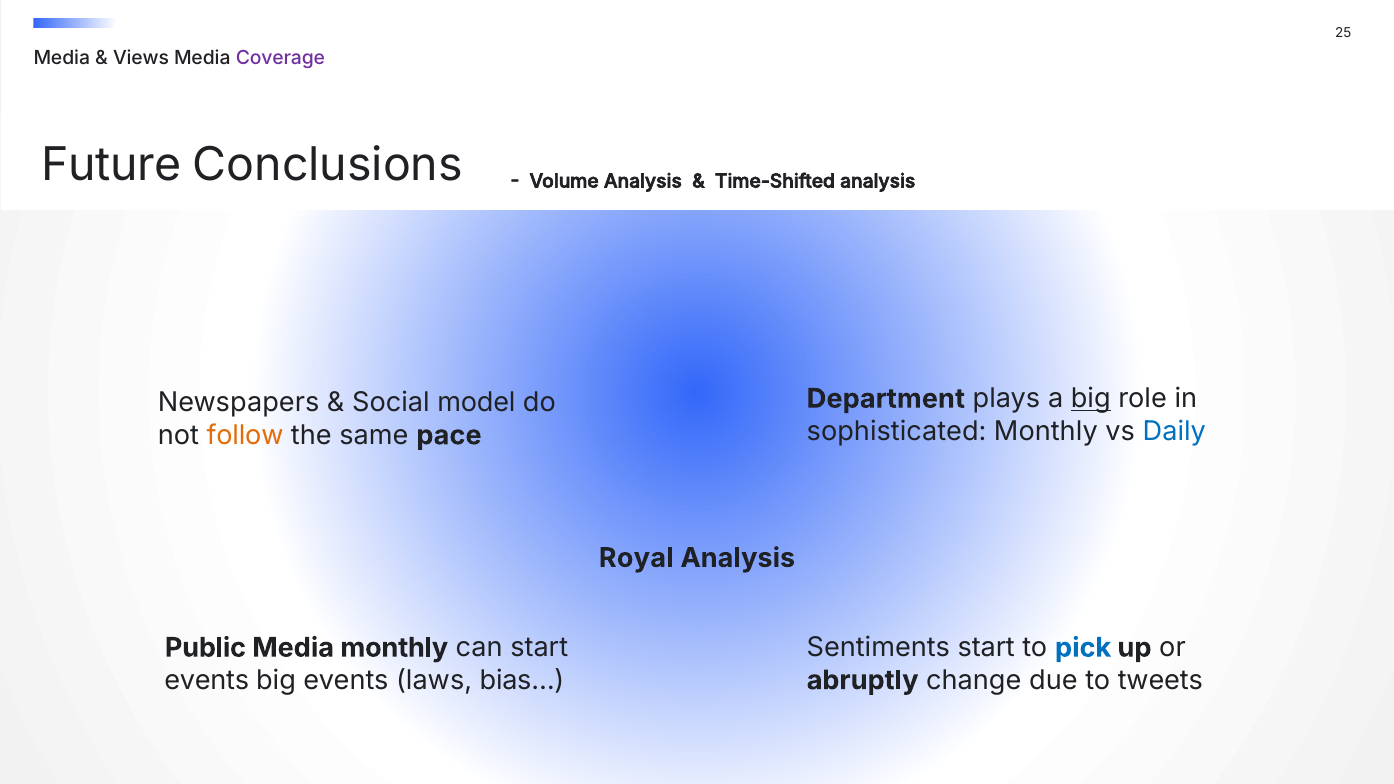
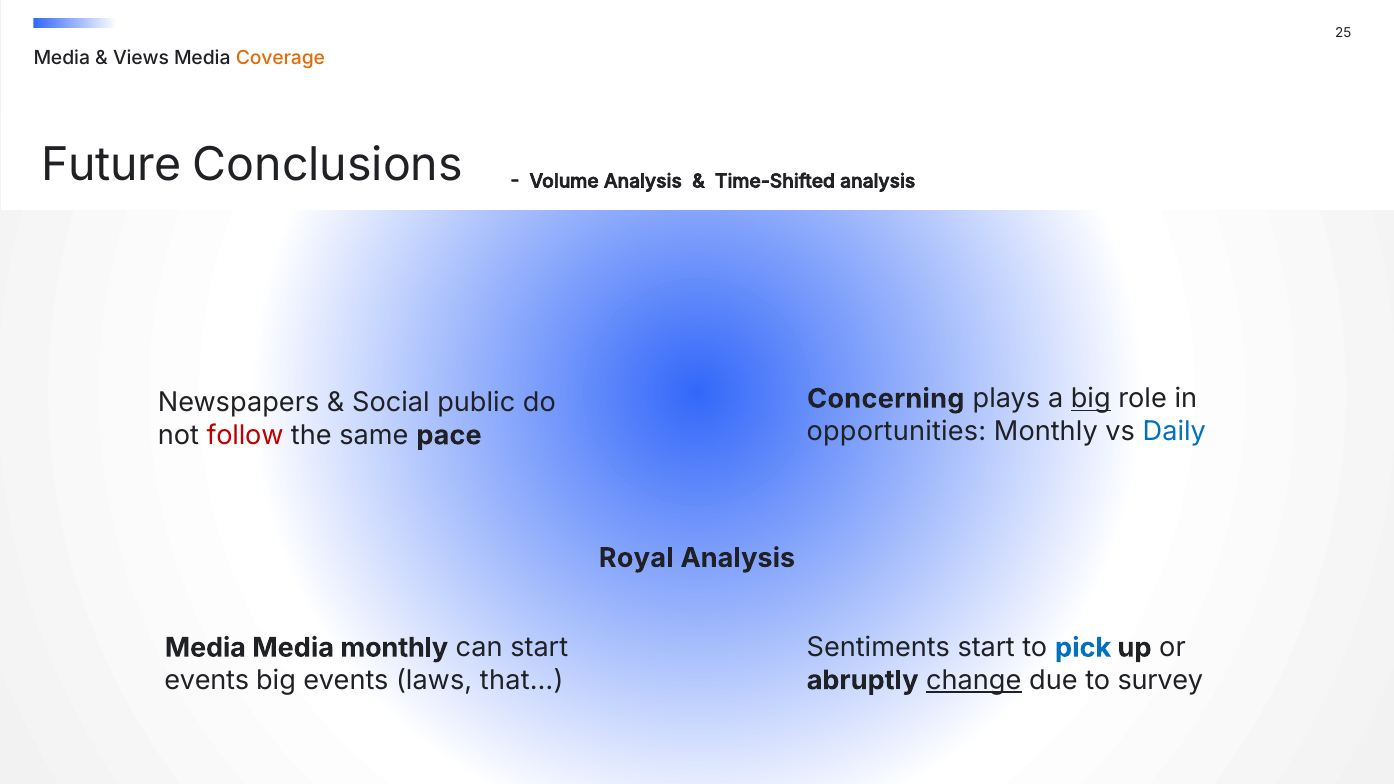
Coverage colour: purple -> orange (280, 59)
Department: Department -> Concerning (886, 399)
model: model -> public (476, 403)
sophisticated: sophisticated -> opportunities (896, 431)
follow colour: orange -> red (245, 435)
Public: Public -> Media (205, 648)
bias…: bias… -> that… (522, 680)
change underline: none -> present (974, 680)
tweets: tweets -> survey (1160, 680)
